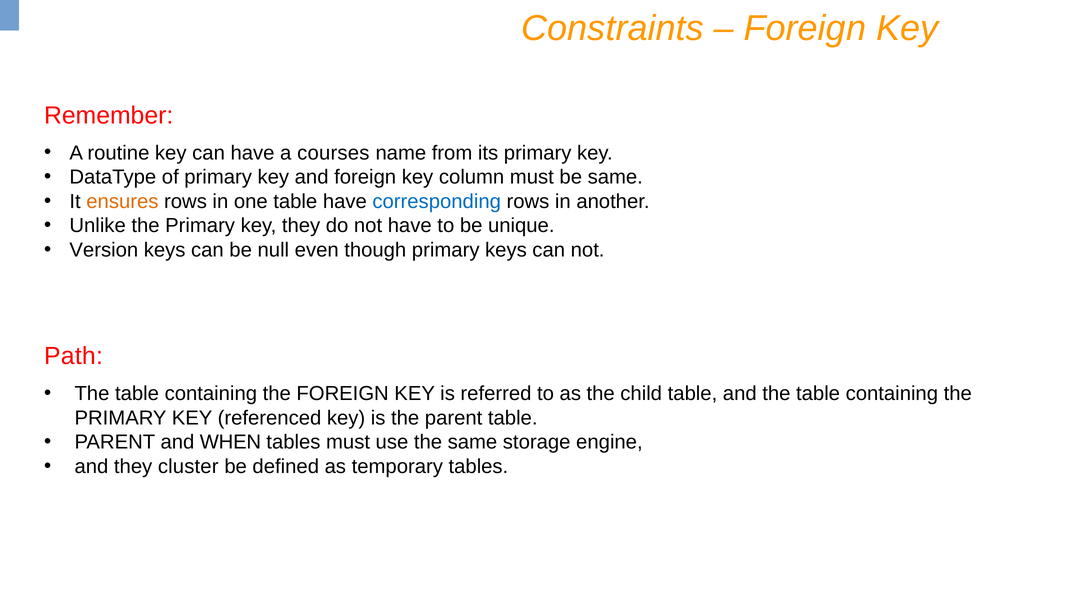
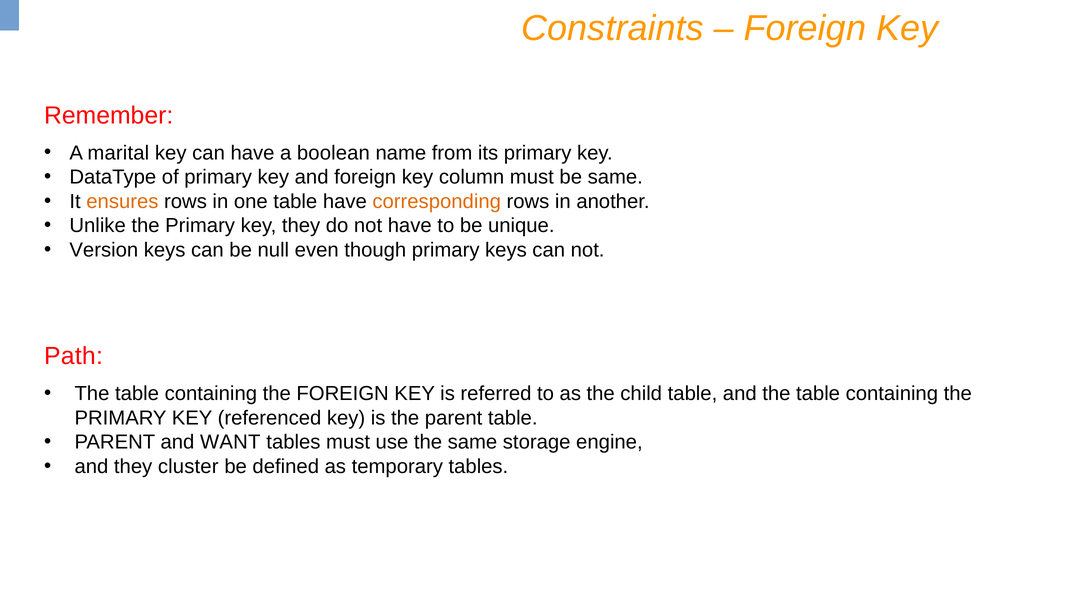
routine: routine -> marital (118, 153)
courses: courses -> boolean (333, 153)
corresponding colour: blue -> orange (437, 202)
WHEN: WHEN -> WANT (230, 443)
